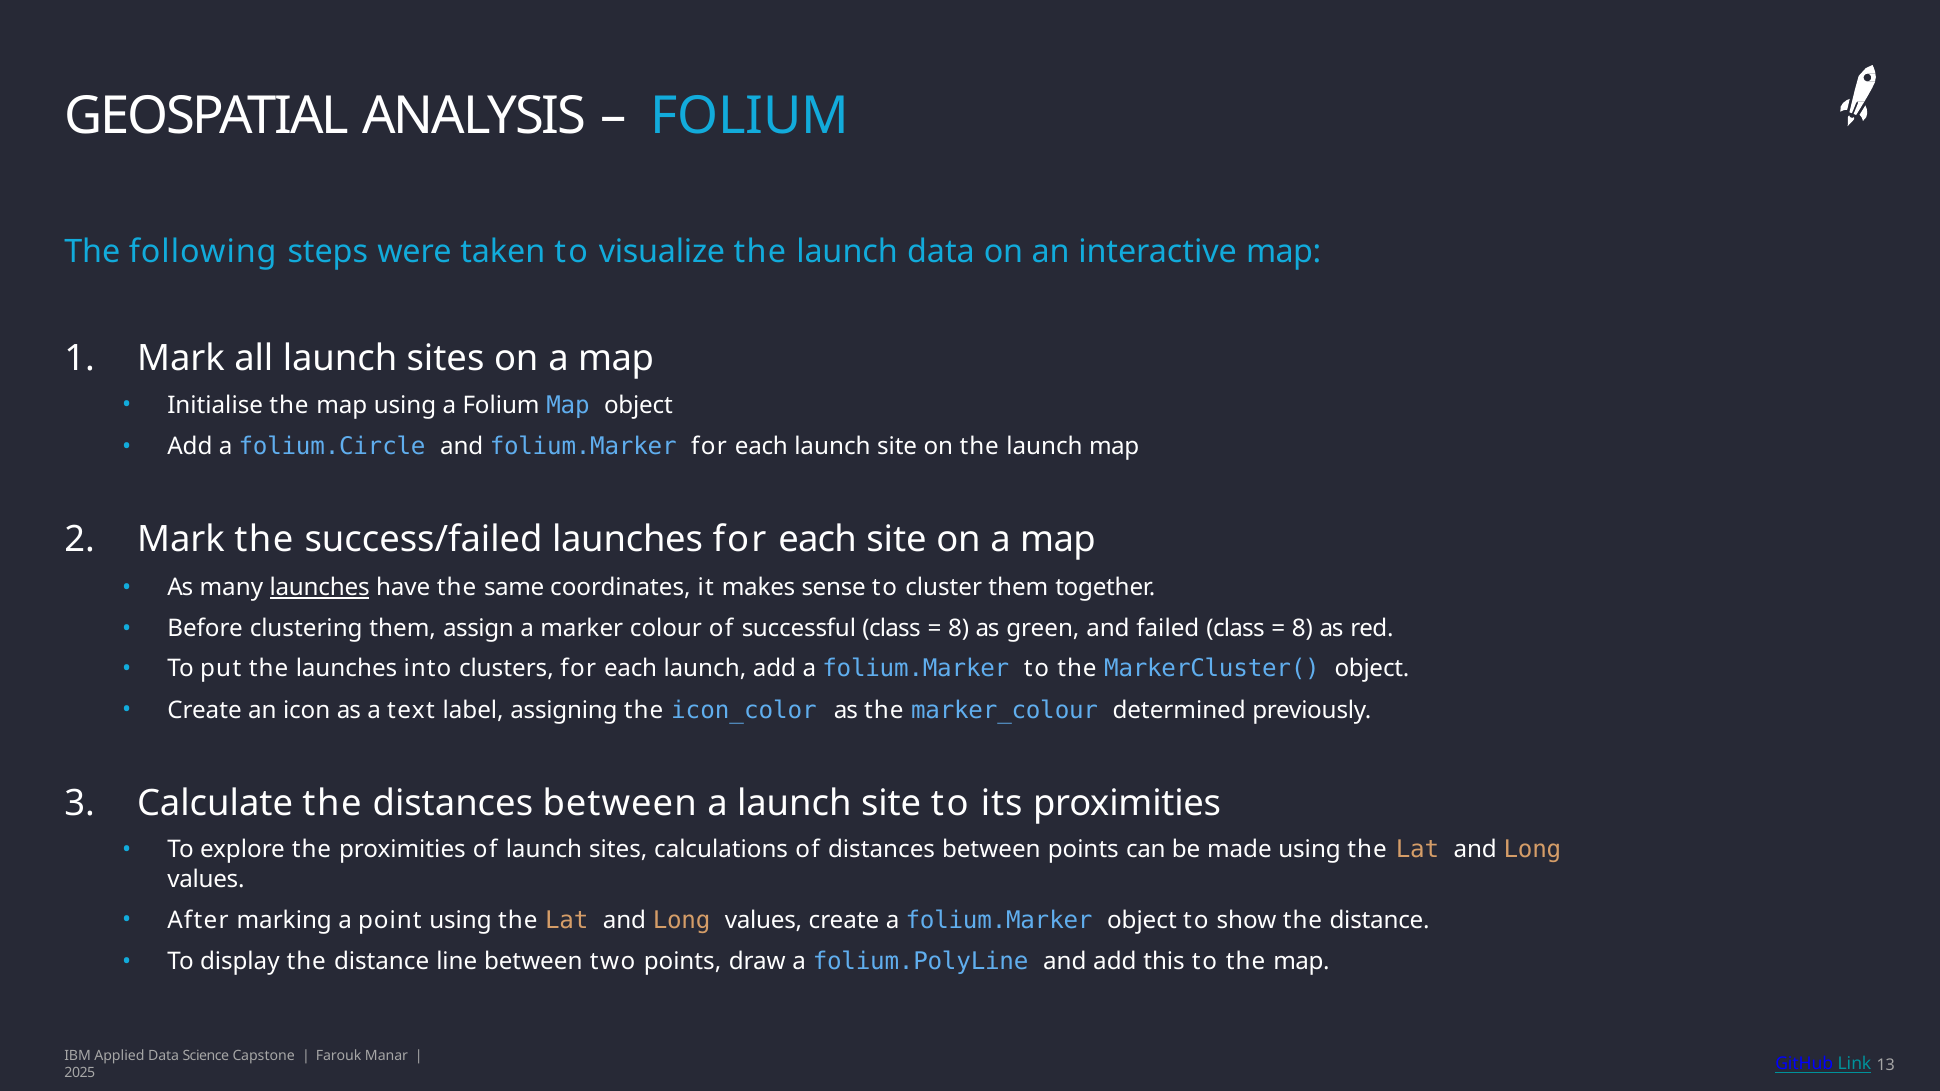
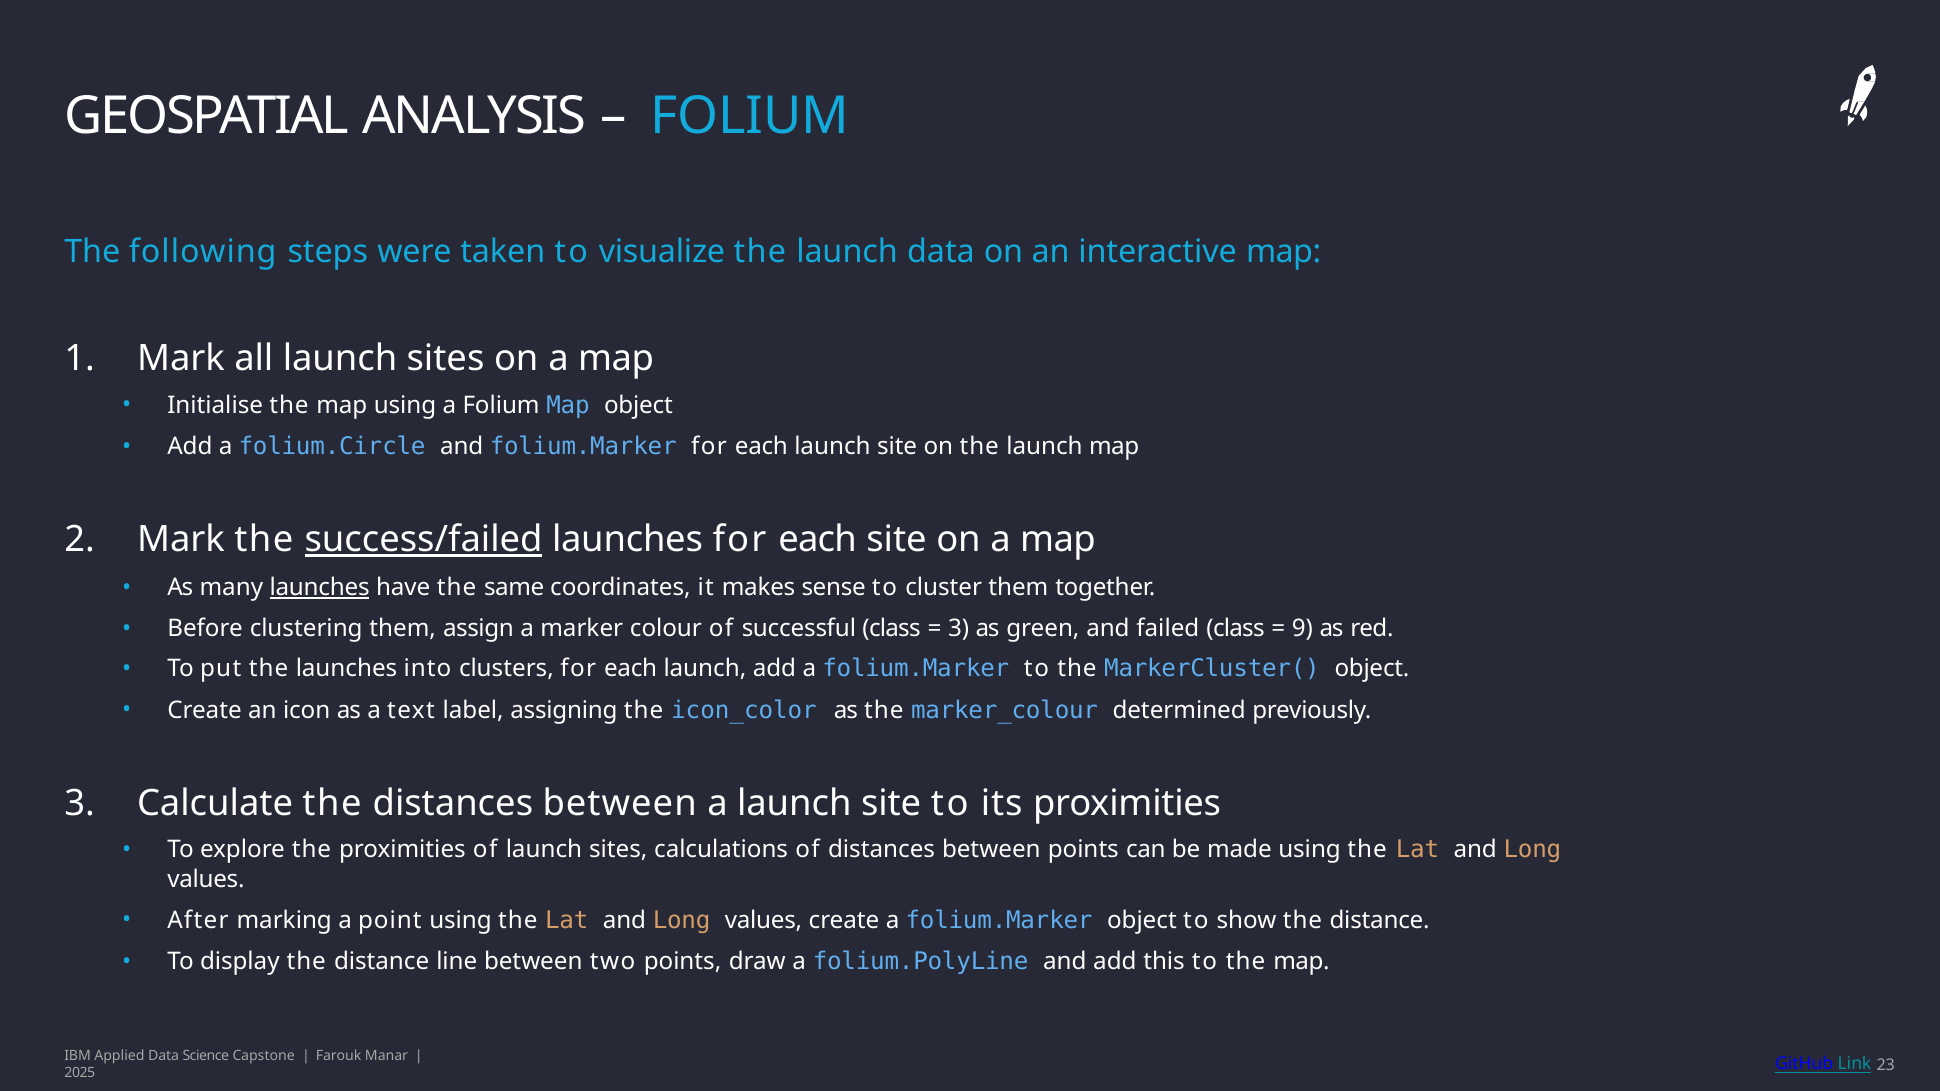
success/failed underline: none -> present (424, 540)
8: 8 -> 3 (959, 629)
8: 8 -> 9 (1302, 629)
13: 13 -> 23 (1886, 1066)
